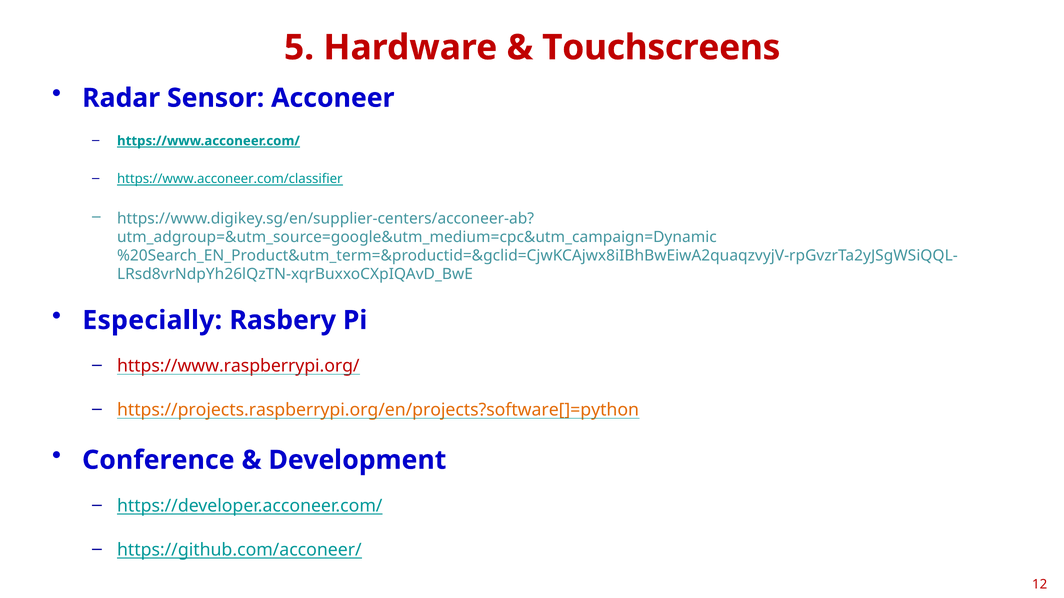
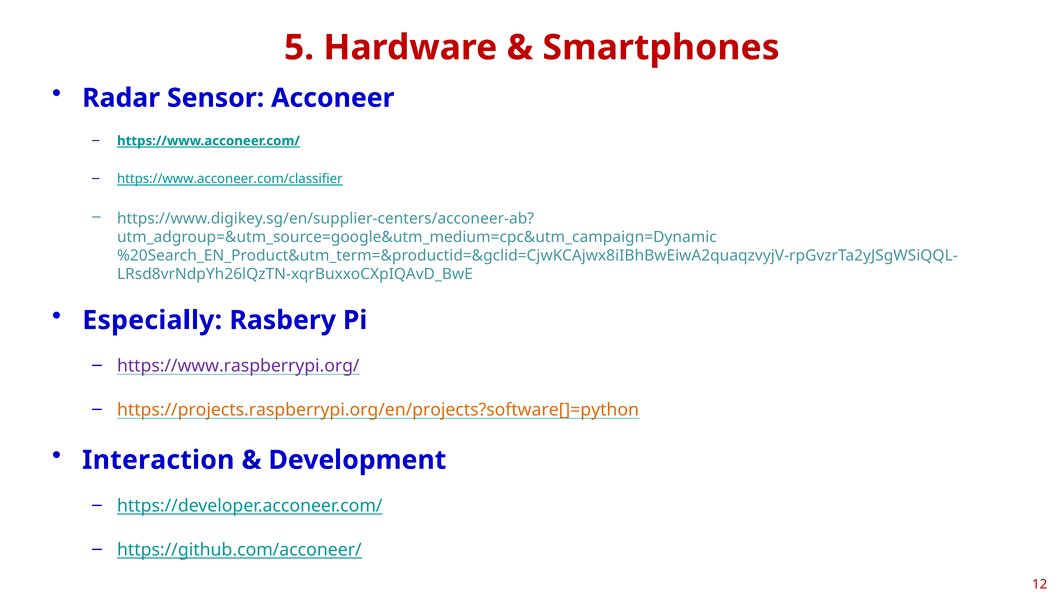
Touchscreens: Touchscreens -> Smartphones (661, 48)
https://www.raspberrypi.org/ colour: red -> purple (238, 366)
Conference: Conference -> Interaction (158, 460)
